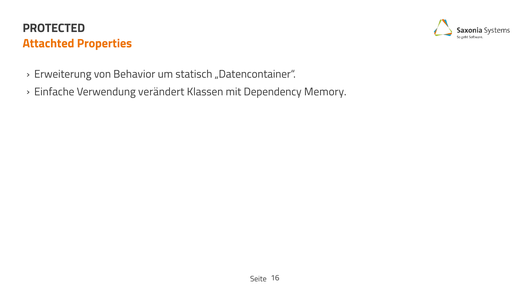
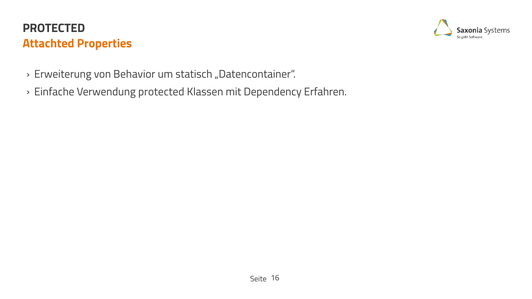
Verwendung verändert: verändert -> protected (161, 92)
Memory: Memory -> Erfahren (325, 92)
